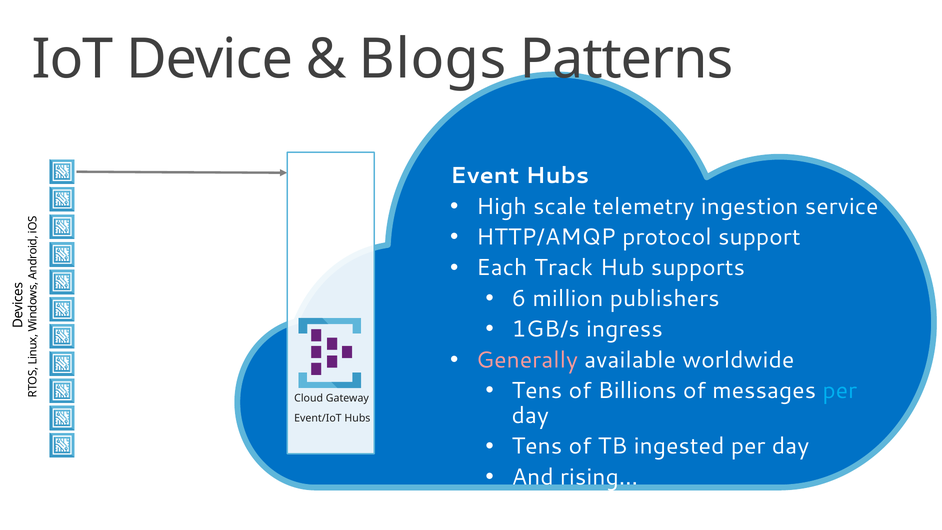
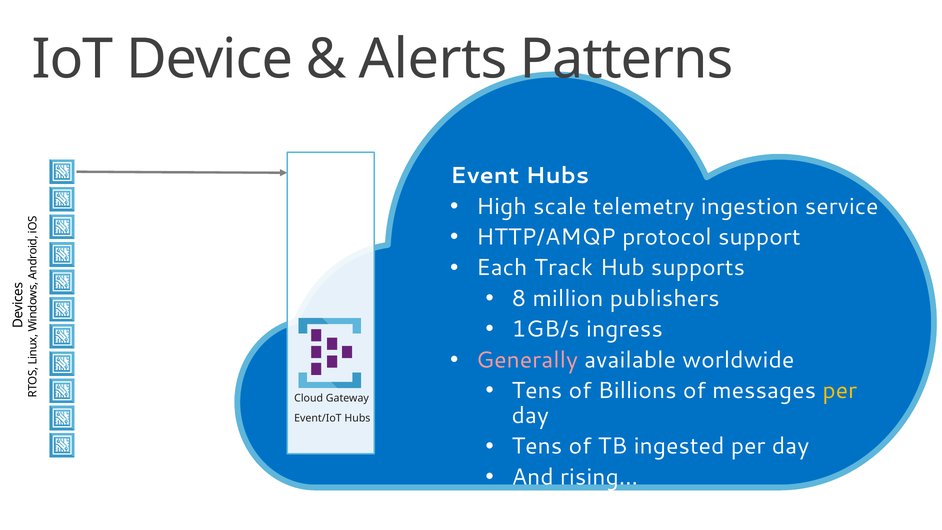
Blogs: Blogs -> Alerts (433, 59)
6: 6 -> 8 (519, 298)
per colour: light blue -> yellow (840, 391)
